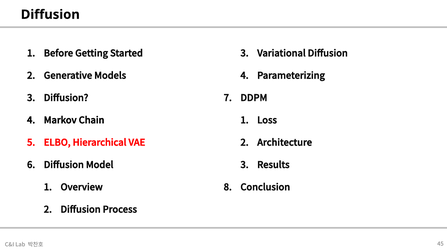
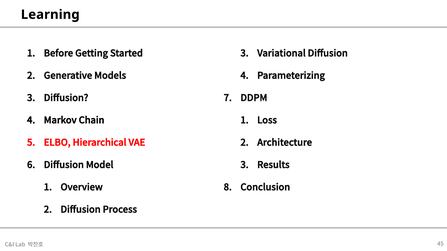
Diffusion: Diffusion -> Learning (50, 15)
